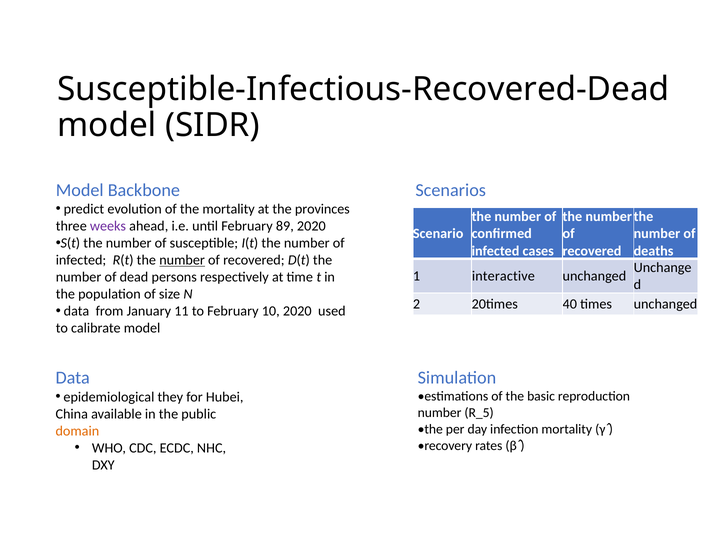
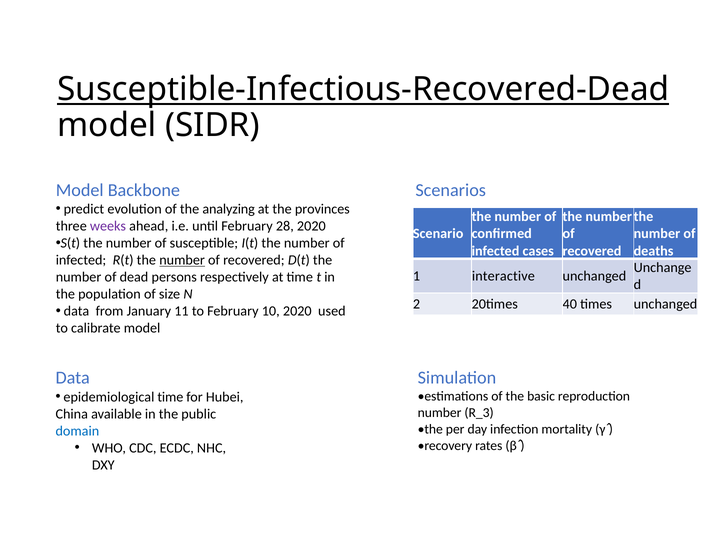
Susceptible-Infectious-Recovered-Dead underline: none -> present (363, 89)
the mortality: mortality -> analyzing (229, 209)
89: 89 -> 28 (285, 226)
epidemiological they: they -> time (170, 397)
R_5: R_5 -> R_3 (479, 413)
domain colour: orange -> blue (77, 431)
